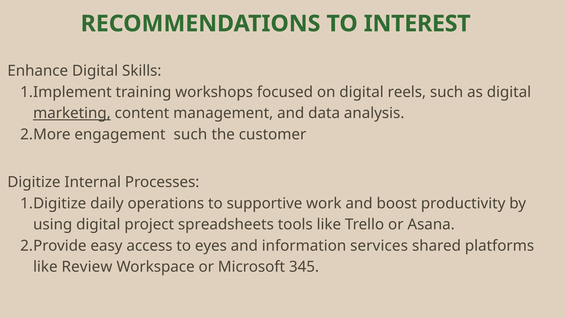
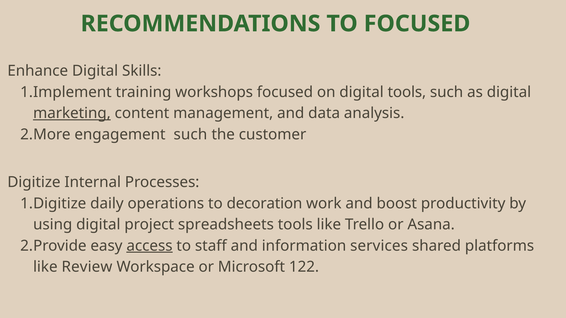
TO INTEREST: INTEREST -> FOCUSED (417, 24)
digital reels: reels -> tools (407, 92)
supportive: supportive -> decoration (264, 204)
access underline: none -> present (149, 246)
eyes: eyes -> staff (211, 246)
345: 345 -> 122 (304, 267)
